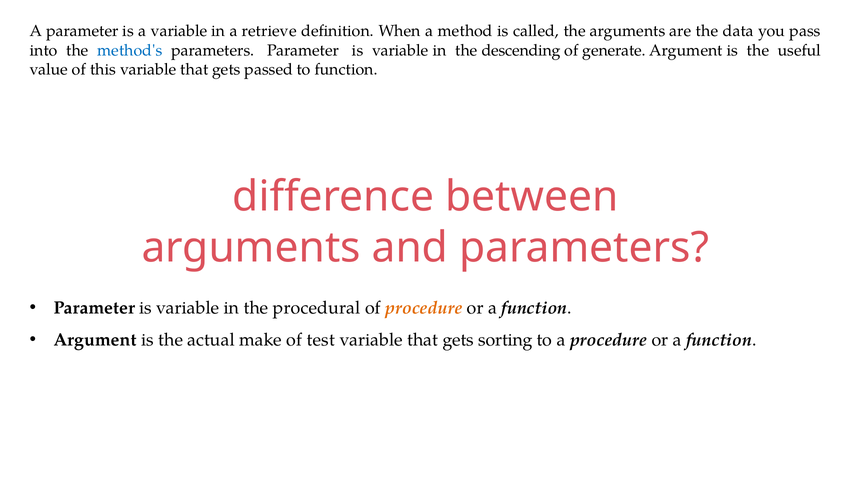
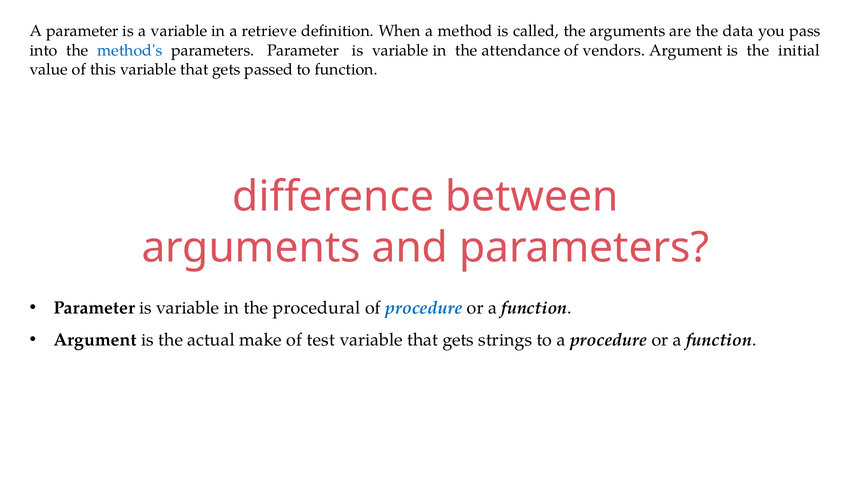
descending: descending -> attendance (521, 50)
generate: generate -> vendors (614, 50)
useful: useful -> initial (799, 50)
procedure colour: orange -> blue (424, 308)
sorting: sorting -> strings (505, 339)
